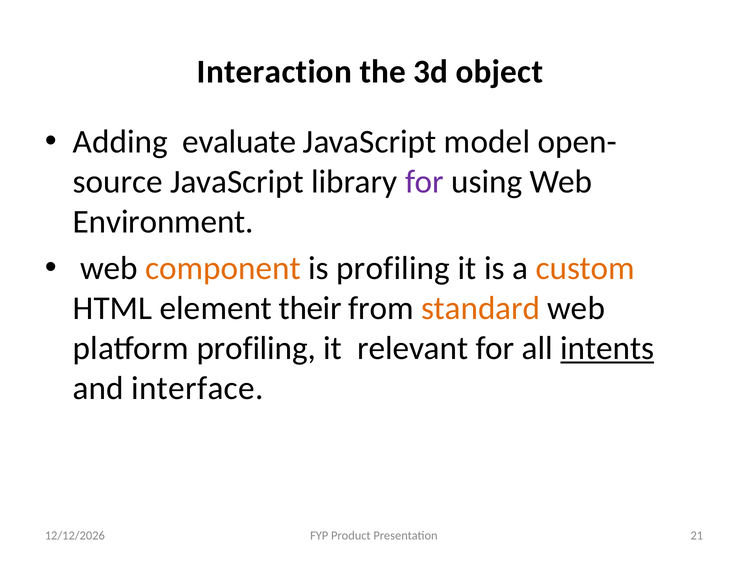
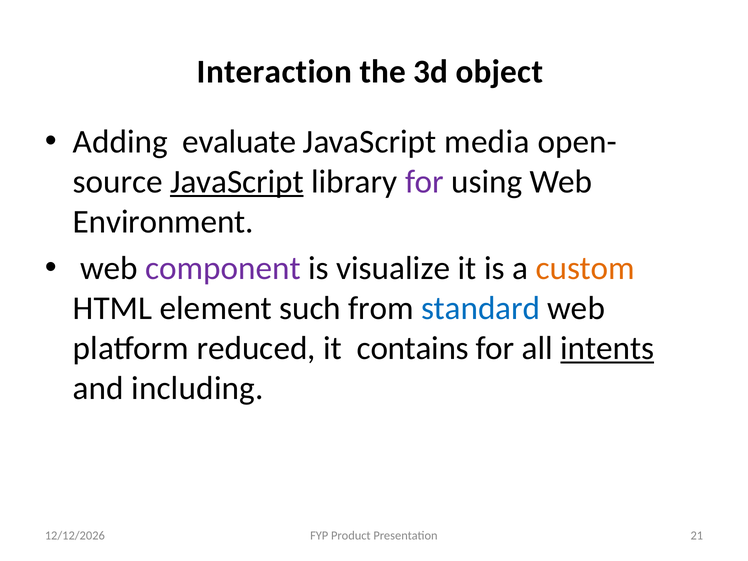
model: model -> media (487, 142)
JavaScript underline: none -> present (237, 182)
component colour: orange -> purple (223, 268)
is profiling: profiling -> visualize (393, 268)
their: their -> such (310, 308)
standard colour: orange -> blue (481, 308)
platform profiling: profiling -> reduced (256, 348)
relevant: relevant -> contains (413, 348)
interface: interface -> including (197, 388)
